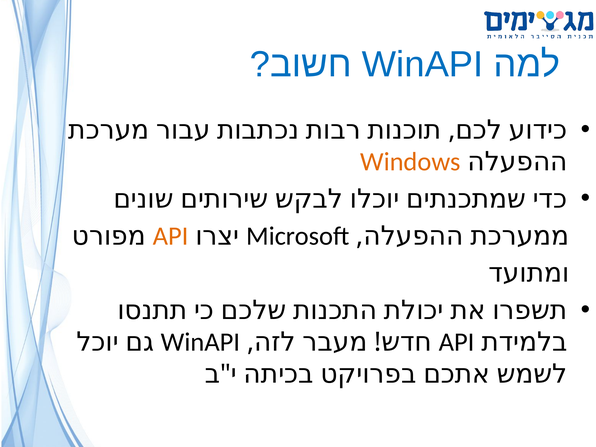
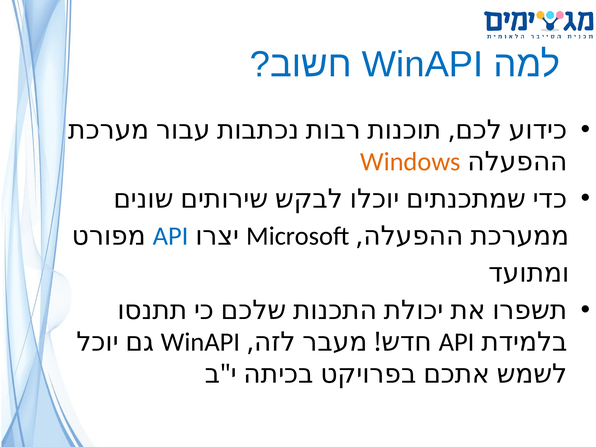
API colour: orange -> blue (171, 236)
